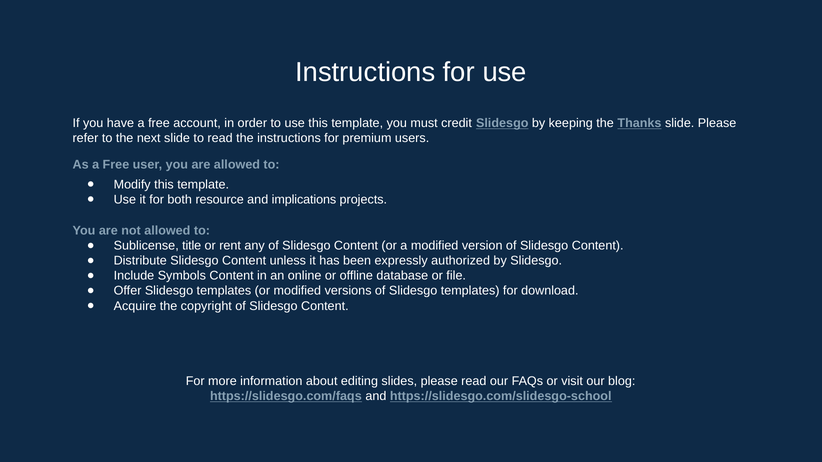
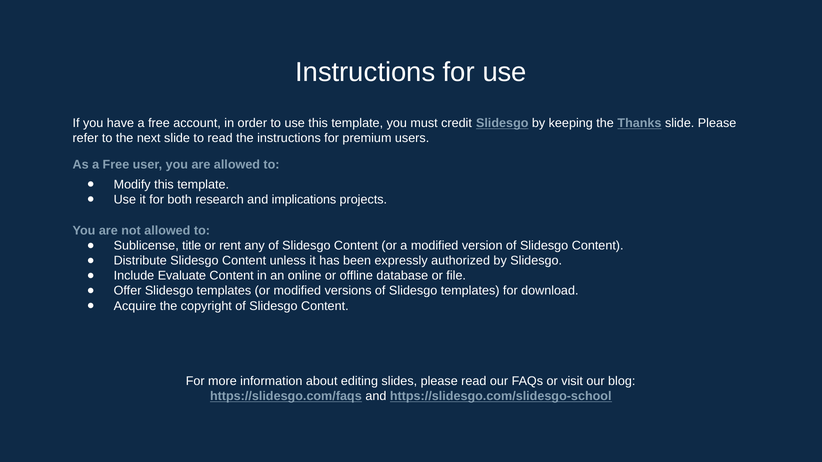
resource: resource -> research (220, 200)
Symbols: Symbols -> Evaluate (182, 276)
